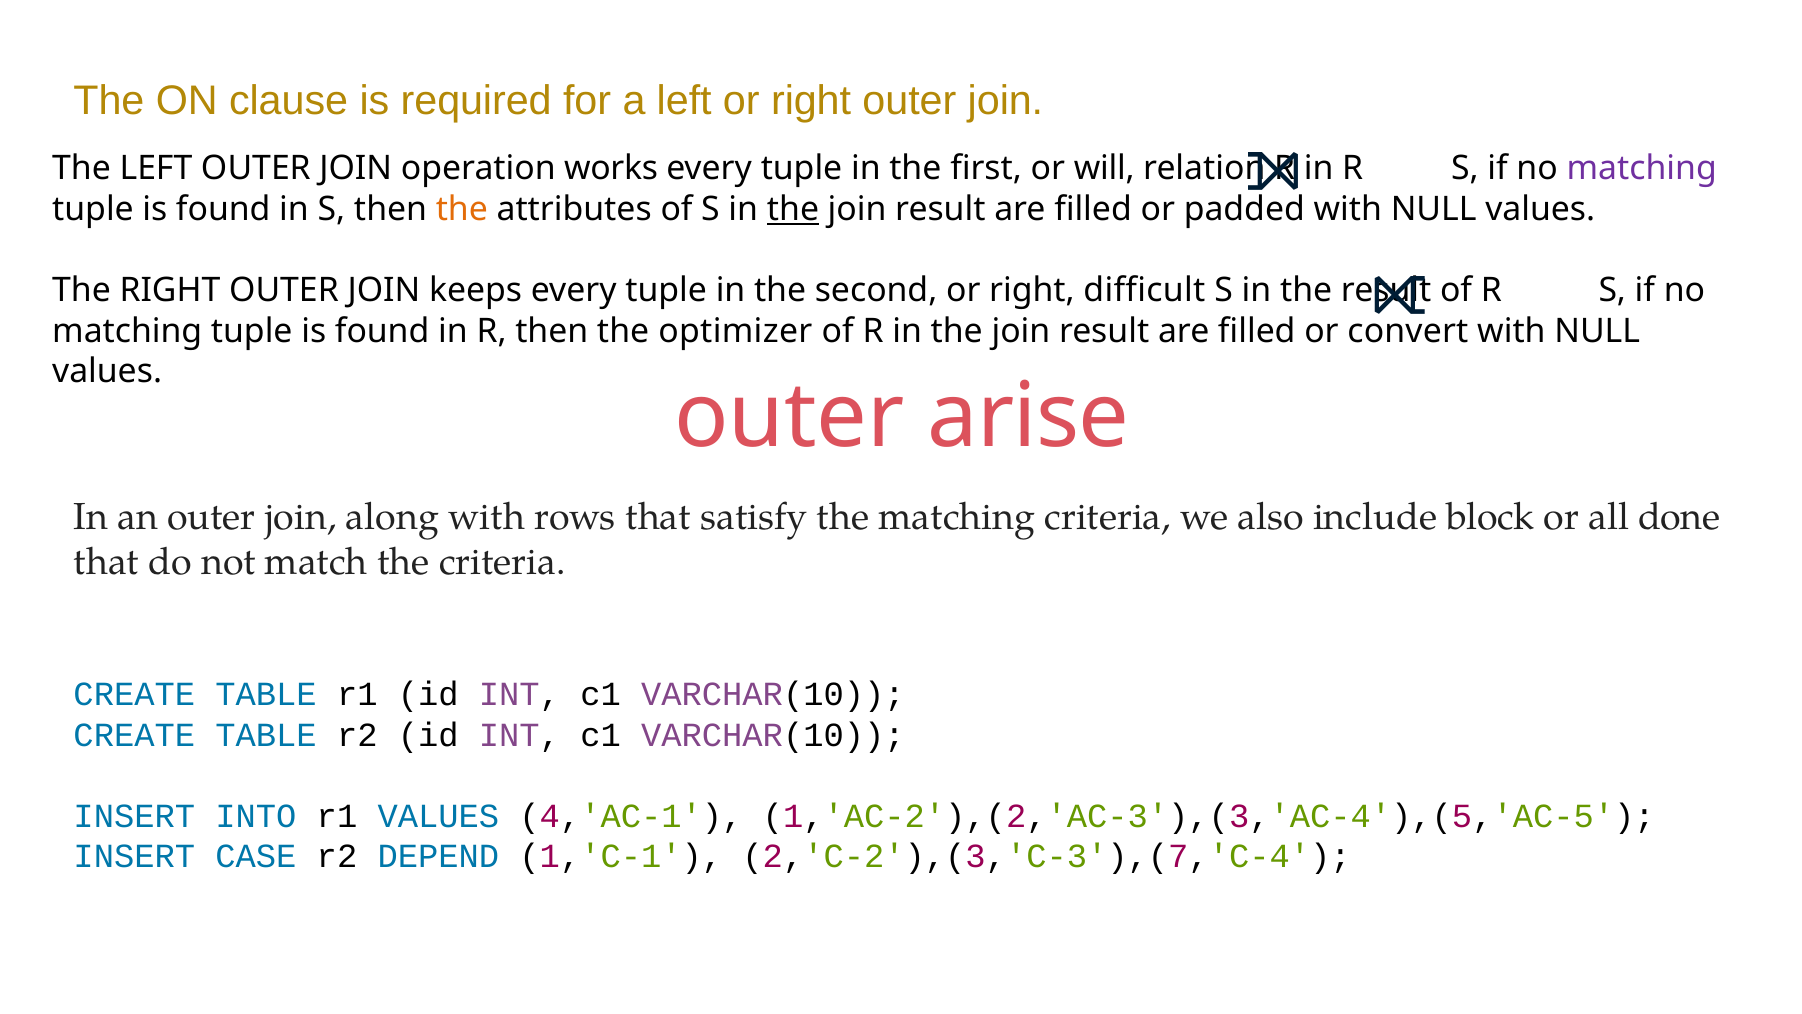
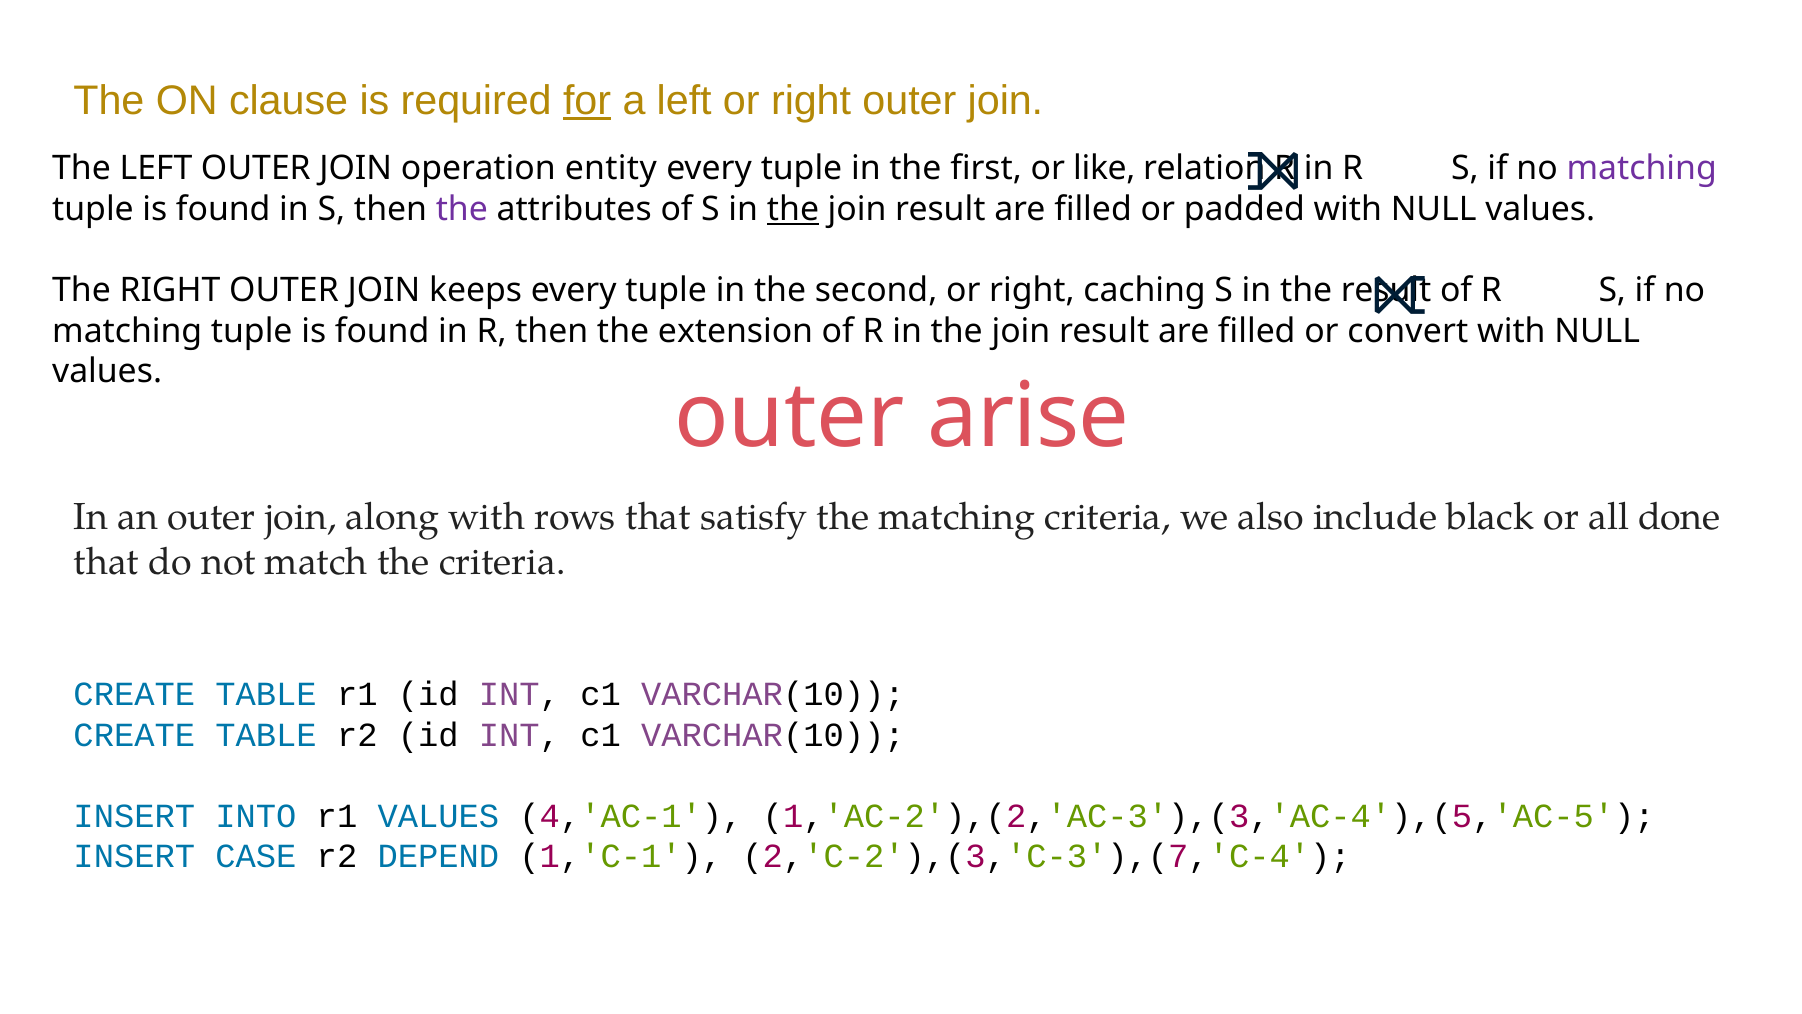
for underline: none -> present (587, 101)
works: works -> entity (611, 169)
will: will -> like (1104, 169)
the colour: orange -> purple (462, 209)
difficult: difficult -> caching (1145, 290)
optimizer: optimizer -> extension (736, 331)
block: block -> black (1490, 517)
